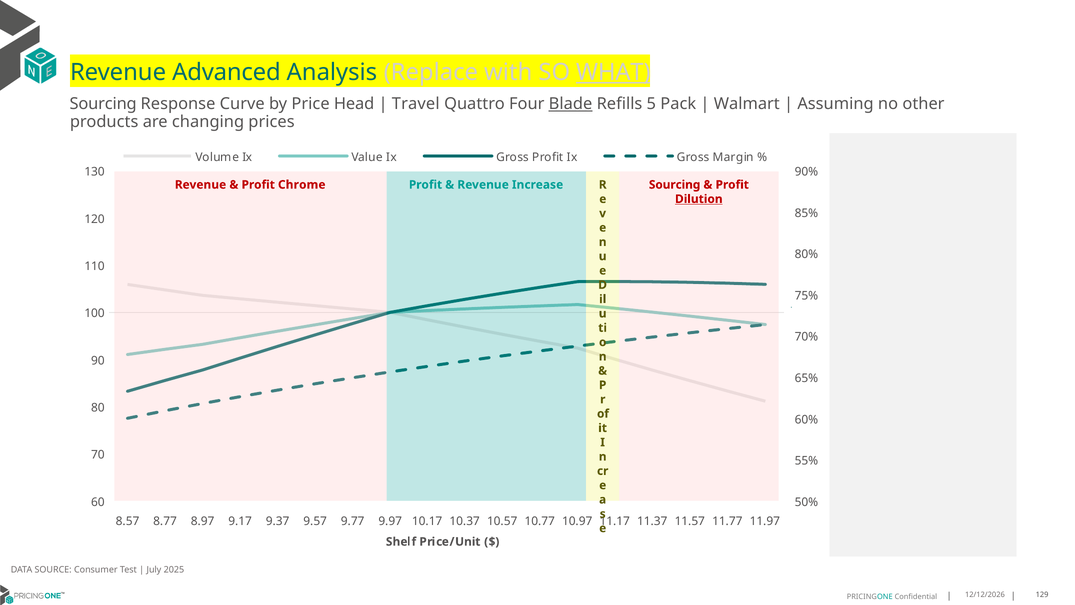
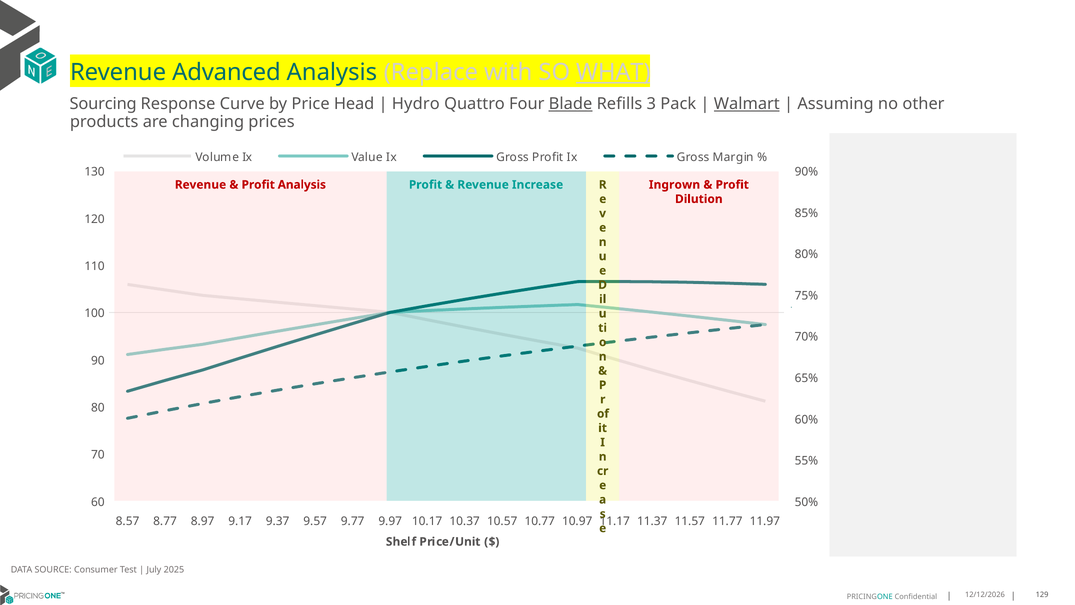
Travel: Travel -> Hydro (416, 104)
5: 5 -> 3 (651, 104)
Walmart underline: none -> present (747, 104)
Profit Chrome: Chrome -> Analysis (302, 185)
Sourcing: Sourcing -> Ingrown (674, 185)
Dilution underline: present -> none (699, 199)
